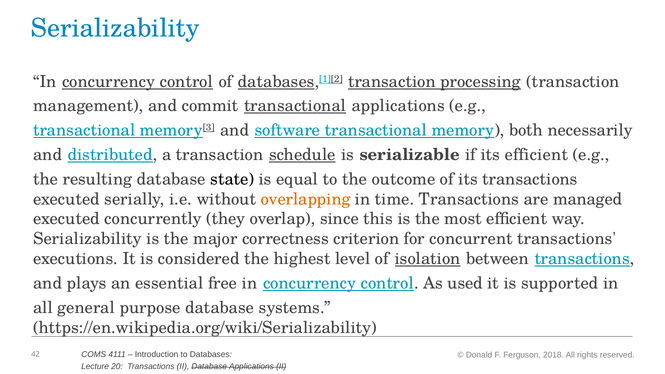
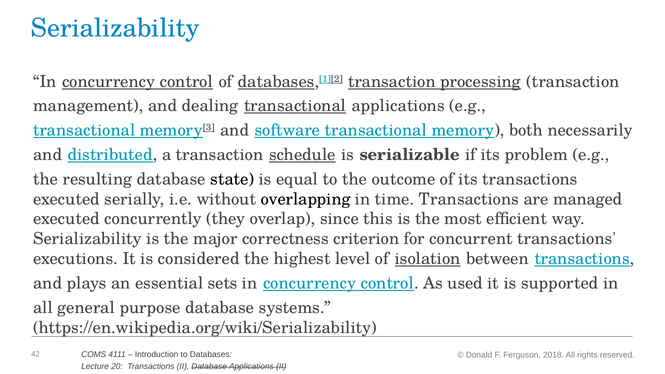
commit: commit -> dealing (210, 106)
its efficient: efficient -> problem (536, 155)
overlapping colour: orange -> black (306, 199)
free: free -> sets (223, 283)
